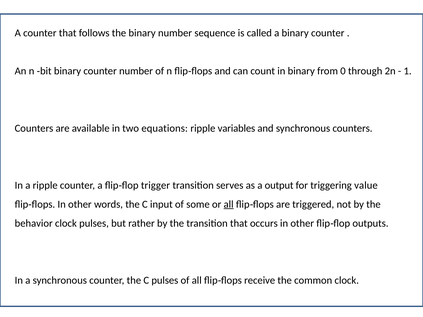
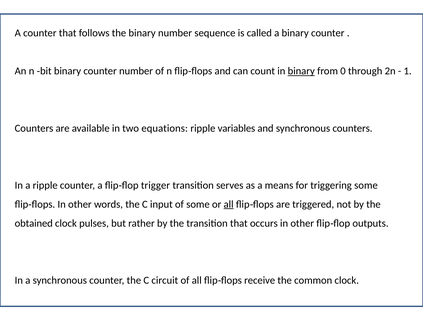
binary underline: none -> present (301, 71)
output: output -> means (279, 185)
triggering value: value -> some (366, 185)
behavior: behavior -> obtained (34, 223)
C pulses: pulses -> circuit (165, 281)
